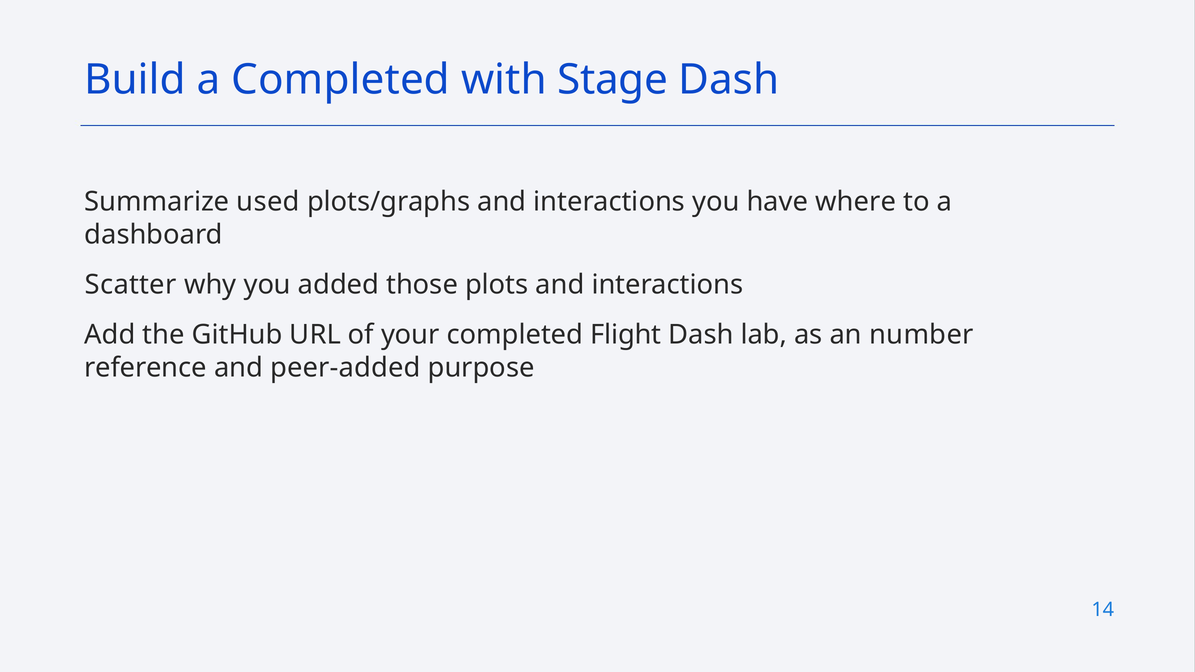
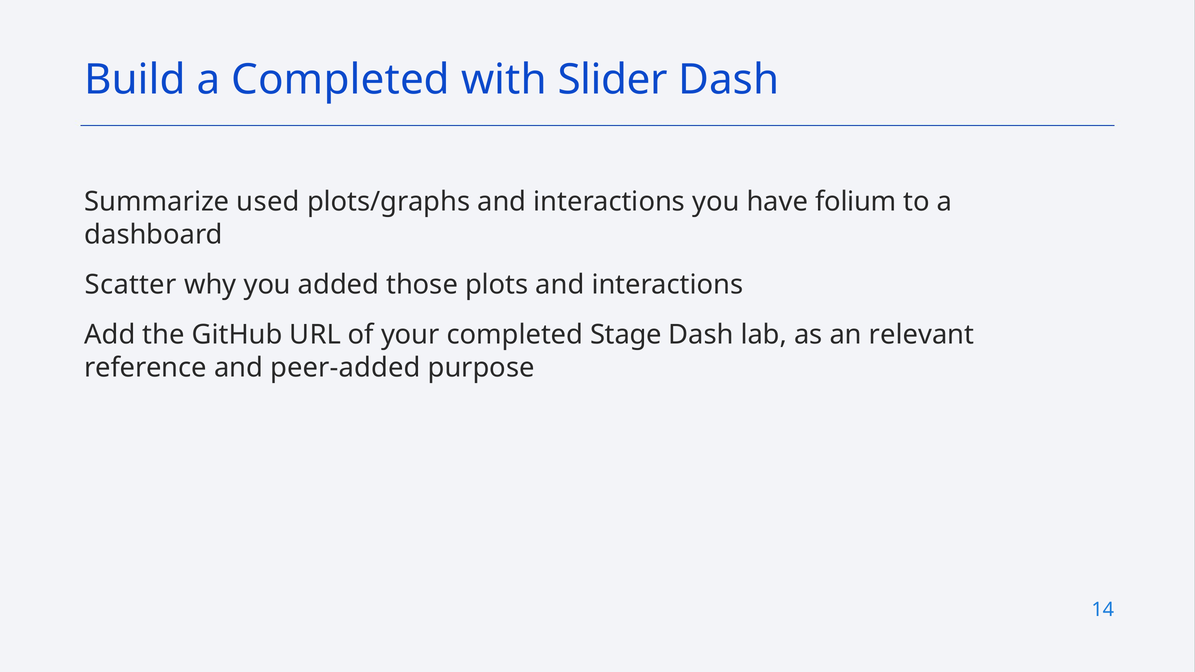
Stage: Stage -> Slider (613, 80)
where: where -> folium (856, 202)
Flight: Flight -> Stage (626, 335)
number: number -> relevant (922, 335)
